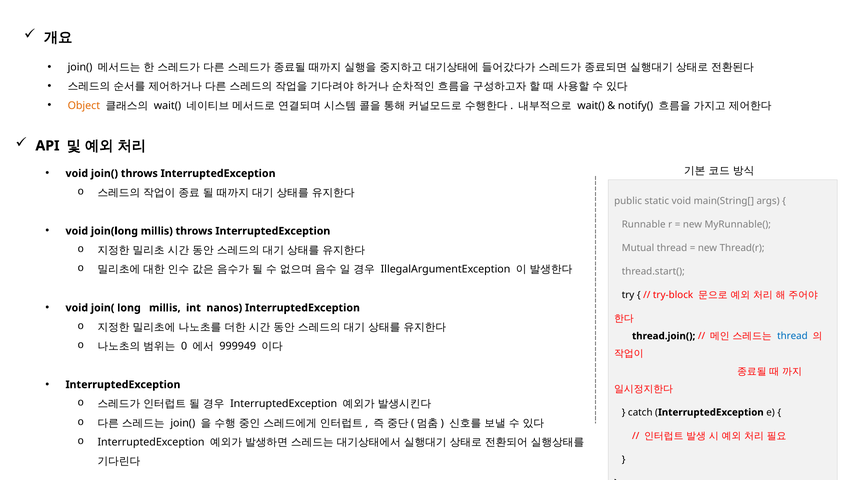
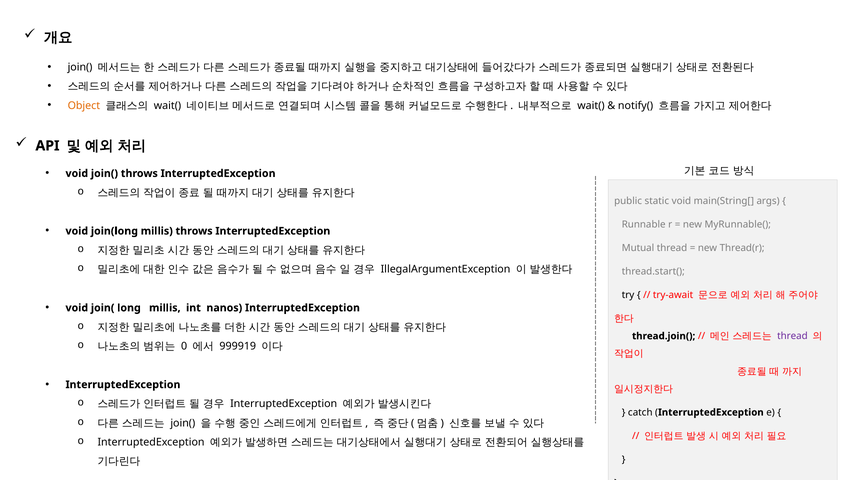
try-block: try-block -> try-await (673, 295)
thread colour: blue -> purple (792, 336)
999949: 999949 -> 999919 (238, 347)
